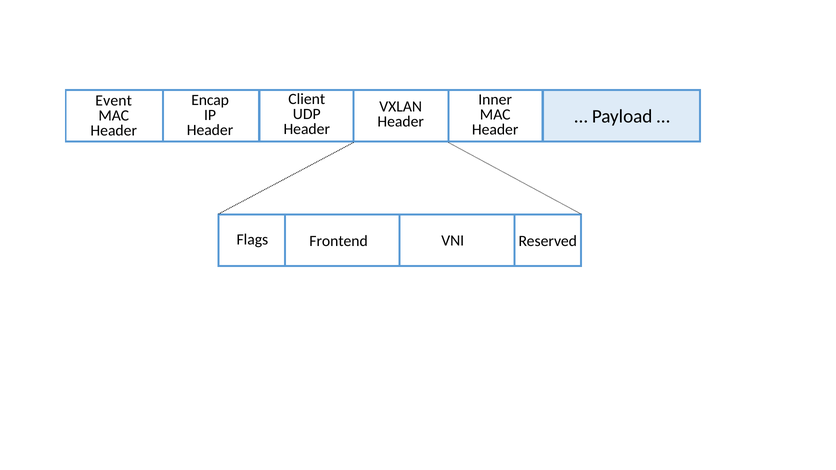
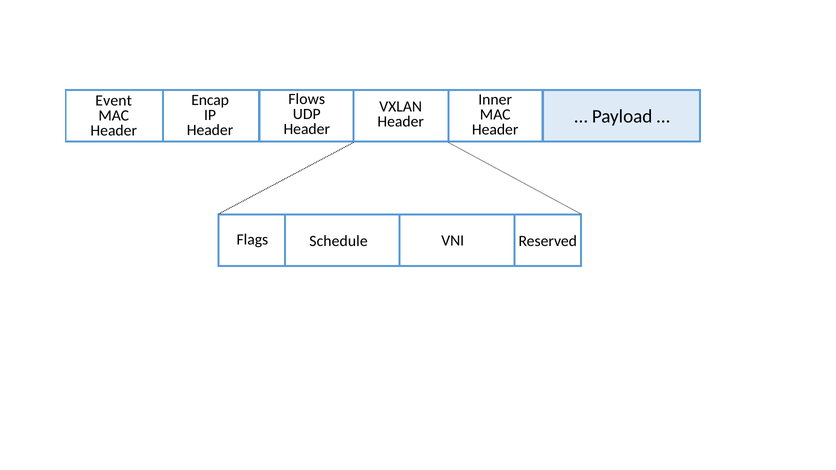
Client: Client -> Flows (307, 99)
Frontend: Frontend -> Schedule (339, 241)
